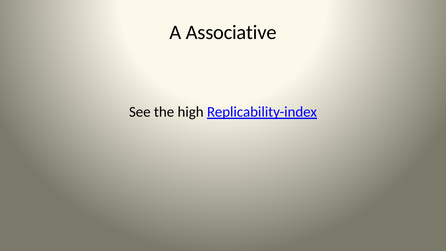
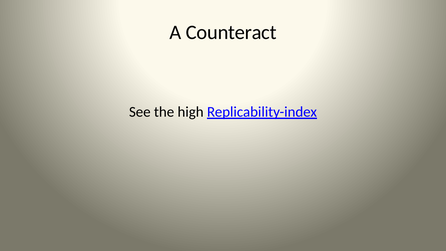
Associative: Associative -> Counteract (231, 32)
